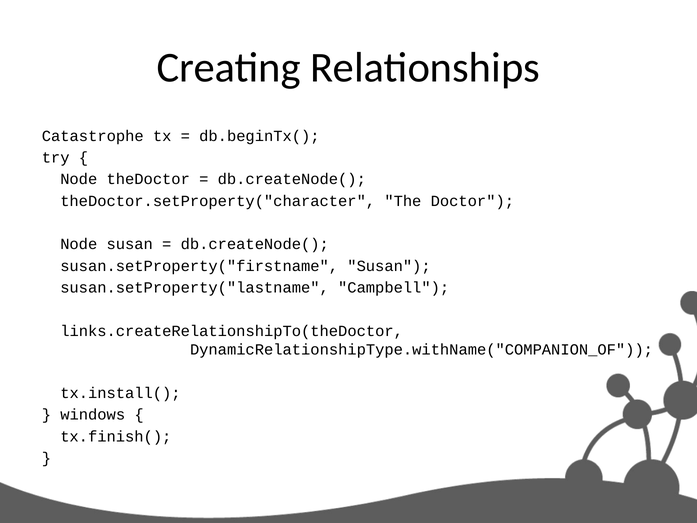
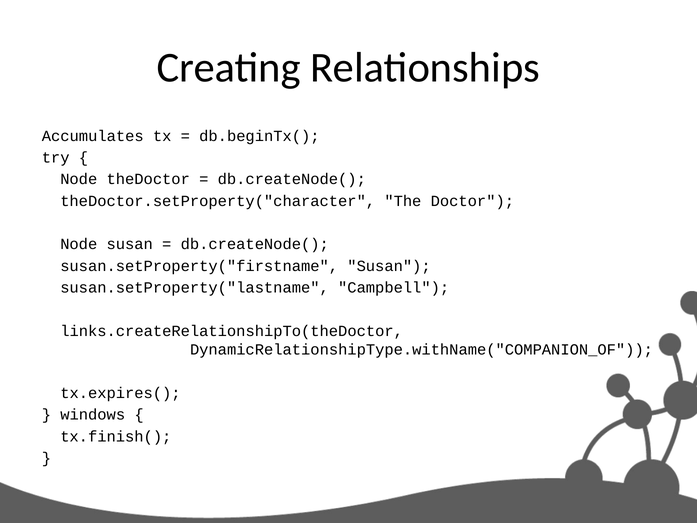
Catastrophe: Catastrophe -> Accumulates (93, 136)
tx.install(: tx.install( -> tx.expires( (120, 393)
